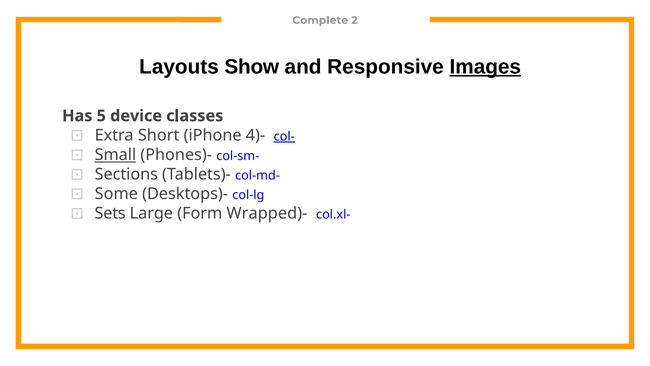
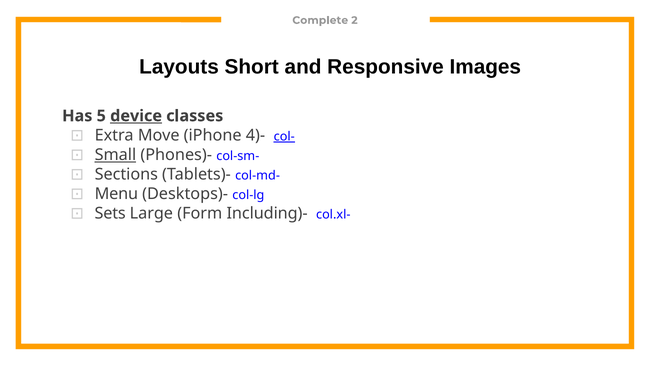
Show: Show -> Short (252, 67)
Images underline: present -> none (485, 67)
device underline: none -> present (136, 116)
Short: Short -> Move (159, 135)
Some: Some -> Menu (116, 194)
Wrapped)-: Wrapped)- -> Including)- (267, 213)
